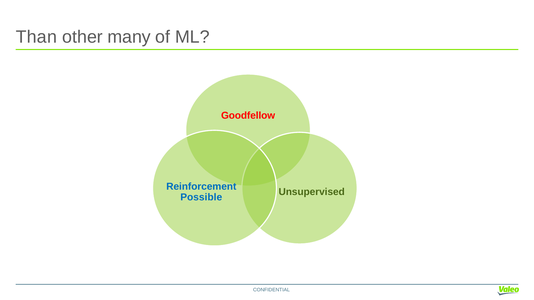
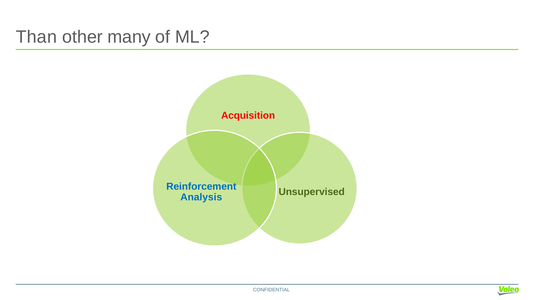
Goodfellow: Goodfellow -> Acquisition (248, 116)
Possible: Possible -> Analysis (201, 198)
